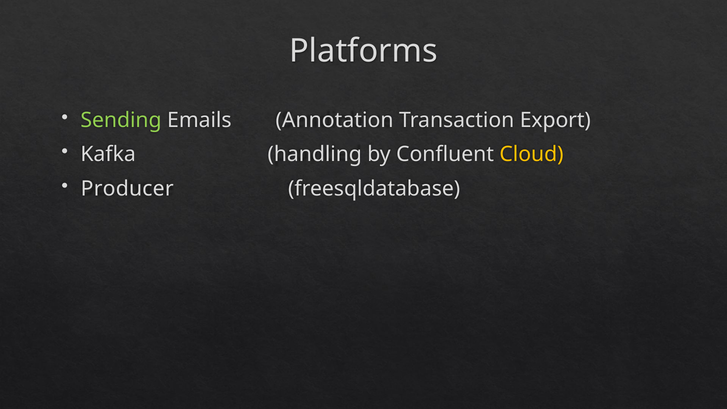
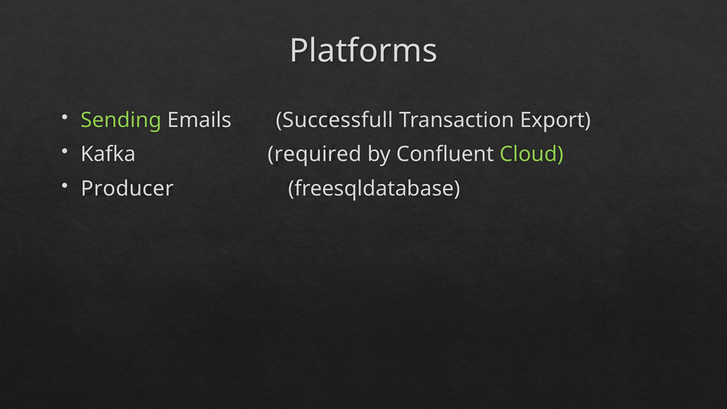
Annotation: Annotation -> Successfull (334, 120)
handling: handling -> required (315, 154)
Cloud colour: yellow -> light green (532, 154)
